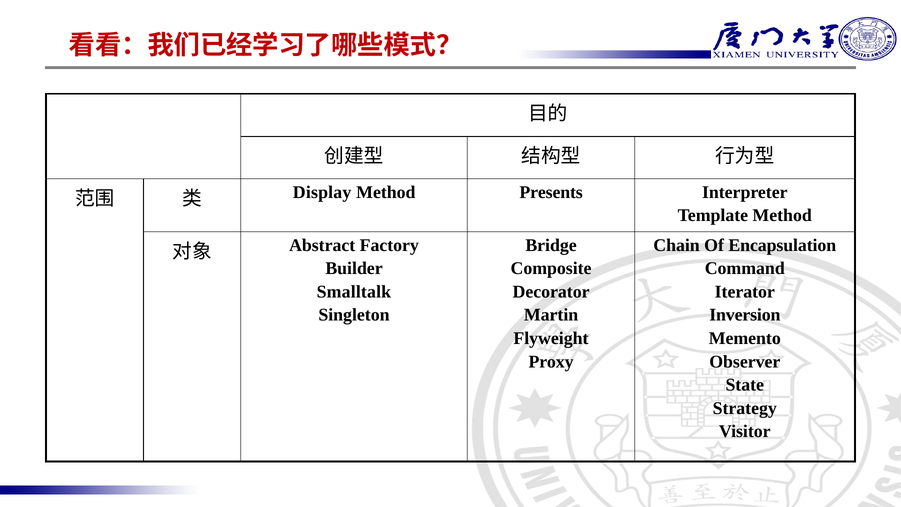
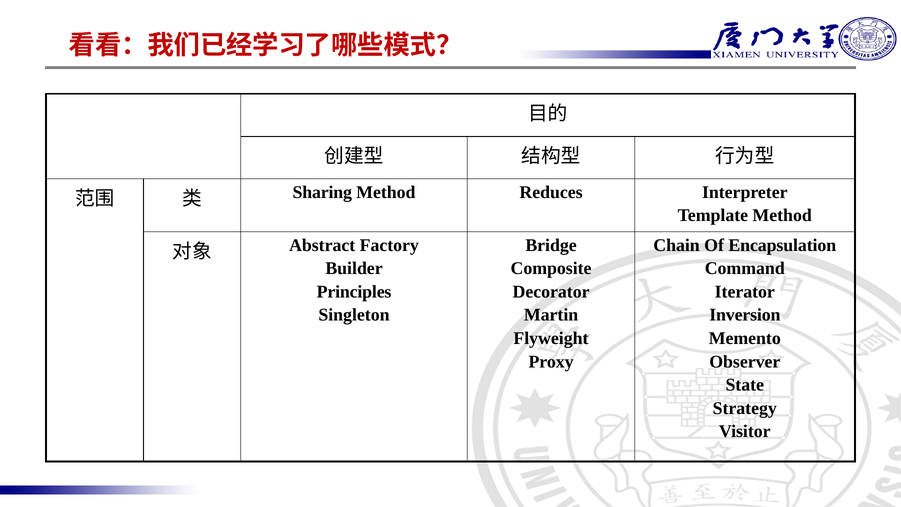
Display: Display -> Sharing (322, 192)
Presents: Presents -> Reduces (551, 192)
Smalltalk: Smalltalk -> Principles (354, 292)
